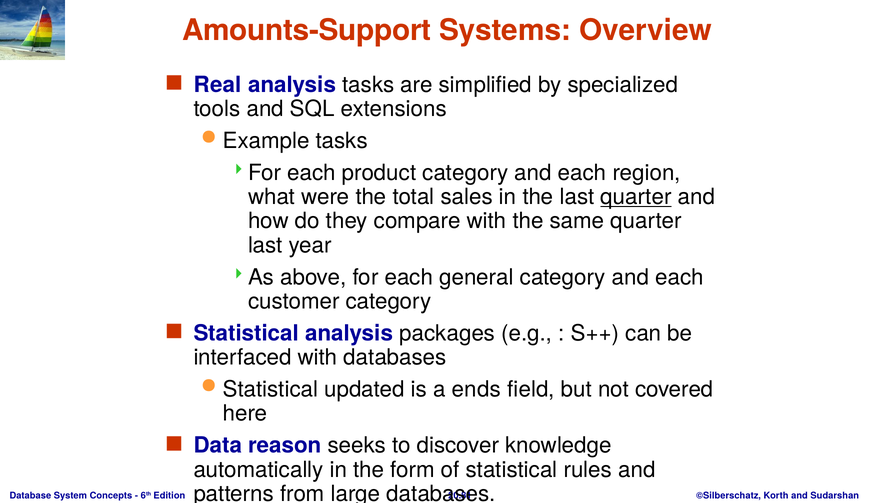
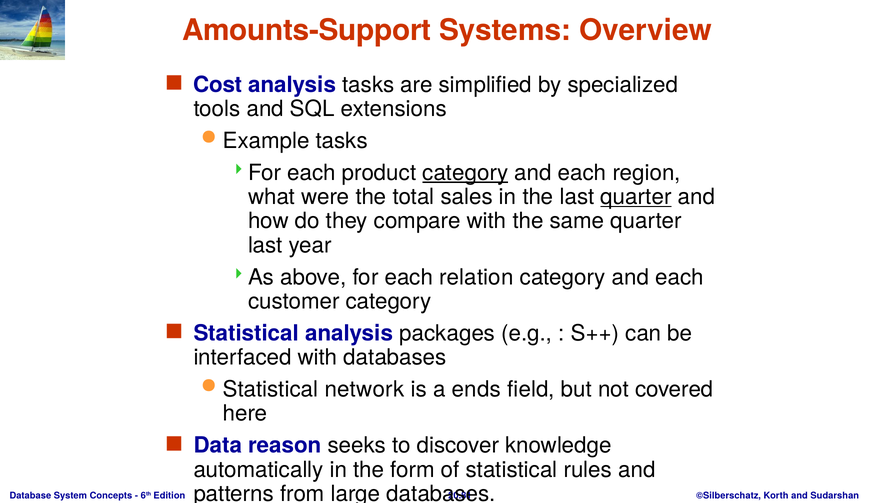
Real: Real -> Cost (218, 85)
category underline: none -> present (465, 173)
general: general -> relation (476, 277)
updated: updated -> network (364, 389)
